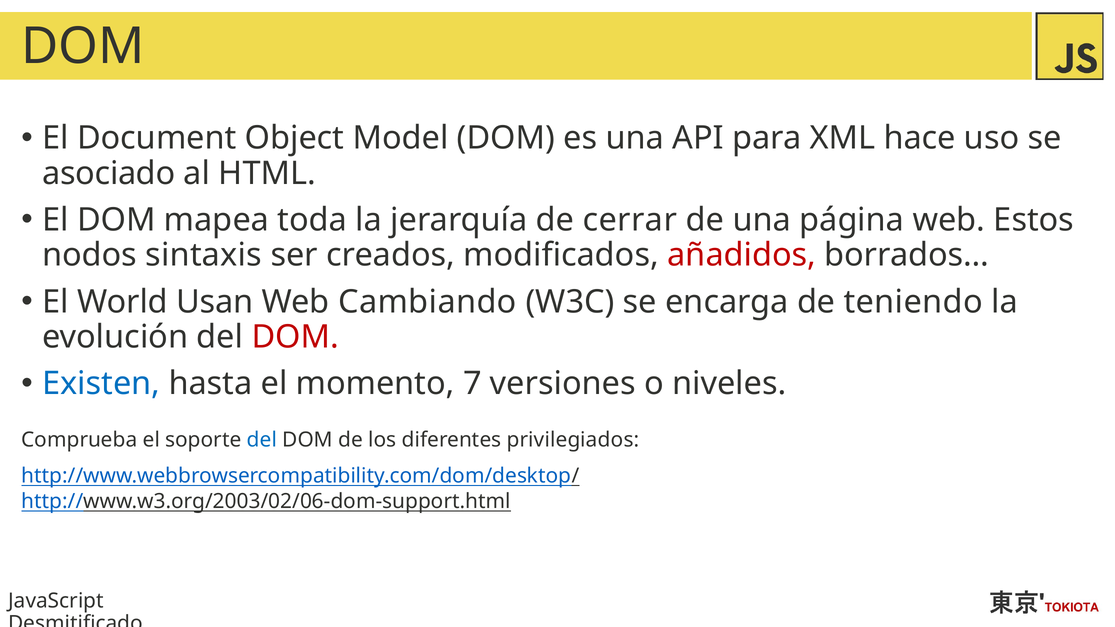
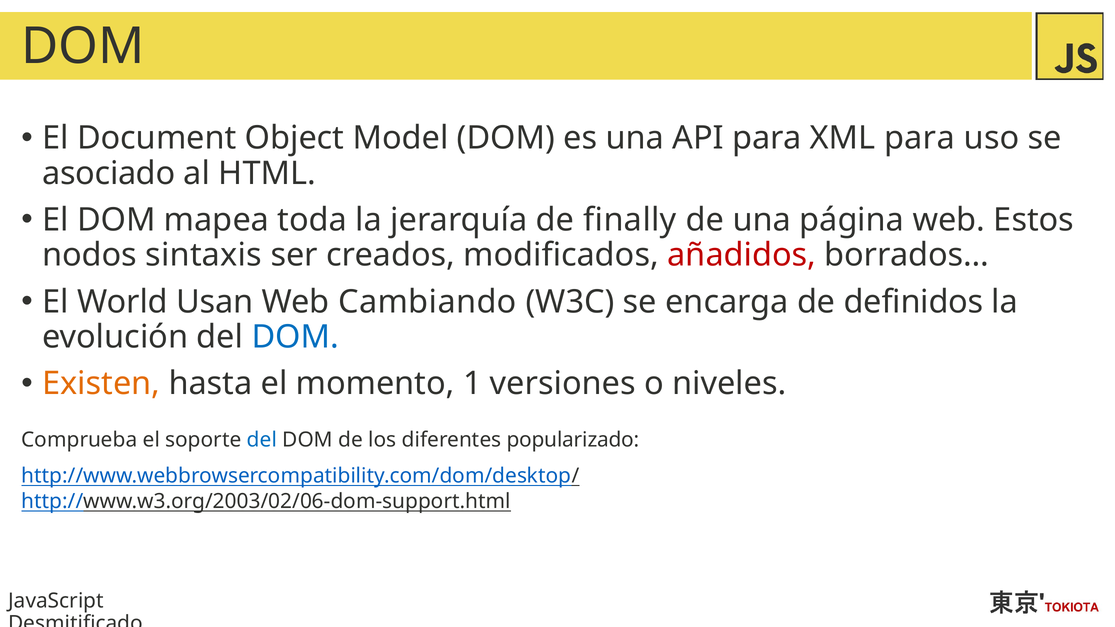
XML hace: hace -> para (919, 138)
cerrar: cerrar -> finally (630, 220)
teniendo: teniendo -> definidos (914, 302)
DOM colour: red -> blue (295, 337)
Existen colour: blue -> orange (101, 384)
7: 7 -> 1 (472, 384)
privilegiados: privilegiados -> popularizado (573, 440)
